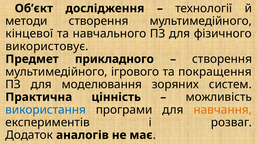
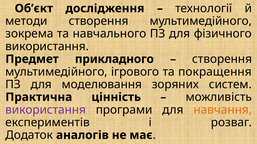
кінцевої: кінцевої -> зокрема (29, 34)
використовує: використовує -> використання (47, 47)
використання colour: blue -> purple (46, 110)
